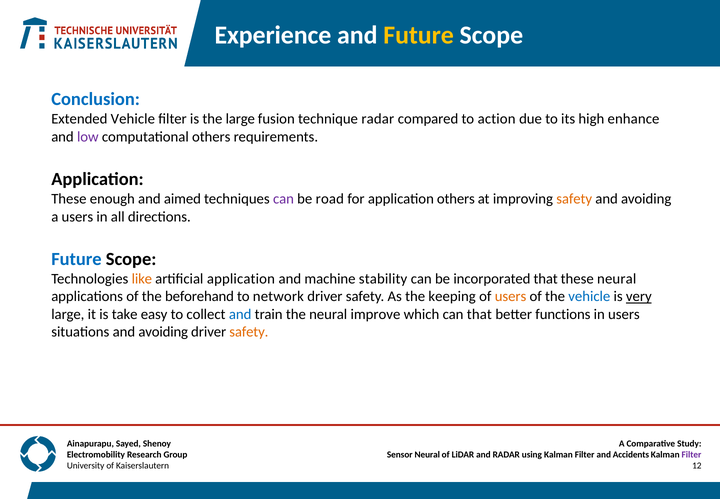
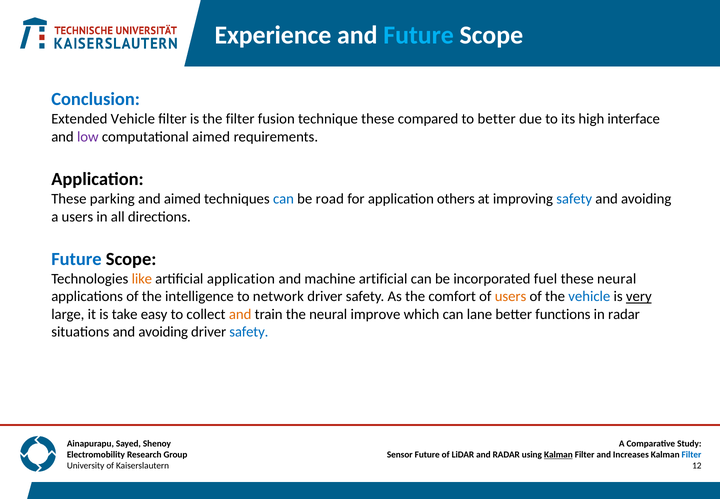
Future colour: yellow -> light blue (419, 35)
the large: large -> filter (240, 119)
technique radar: radar -> these (378, 119)
to action: action -> better (497, 119)
enhance: enhance -> interface (634, 119)
computational others: others -> aimed (211, 137)
enough: enough -> parking (112, 199)
can colour: purple -> blue (283, 199)
safety colour: orange -> blue (574, 199)
machine stability: stability -> artificial (383, 278)
incorporated that: that -> fuel (546, 278)
beforehand: beforehand -> intelligence (199, 296)
keeping: keeping -> comfort (452, 296)
and colour: blue -> orange (240, 314)
can that: that -> lane (479, 314)
in users: users -> radar (624, 314)
safety colour: orange -> blue (249, 332)
Sensor Neural: Neural -> Future (427, 454)
Kalman underline: none -> present (558, 454)
Accidents: Accidents -> Increases (631, 454)
Filter colour: purple -> blue (691, 454)
